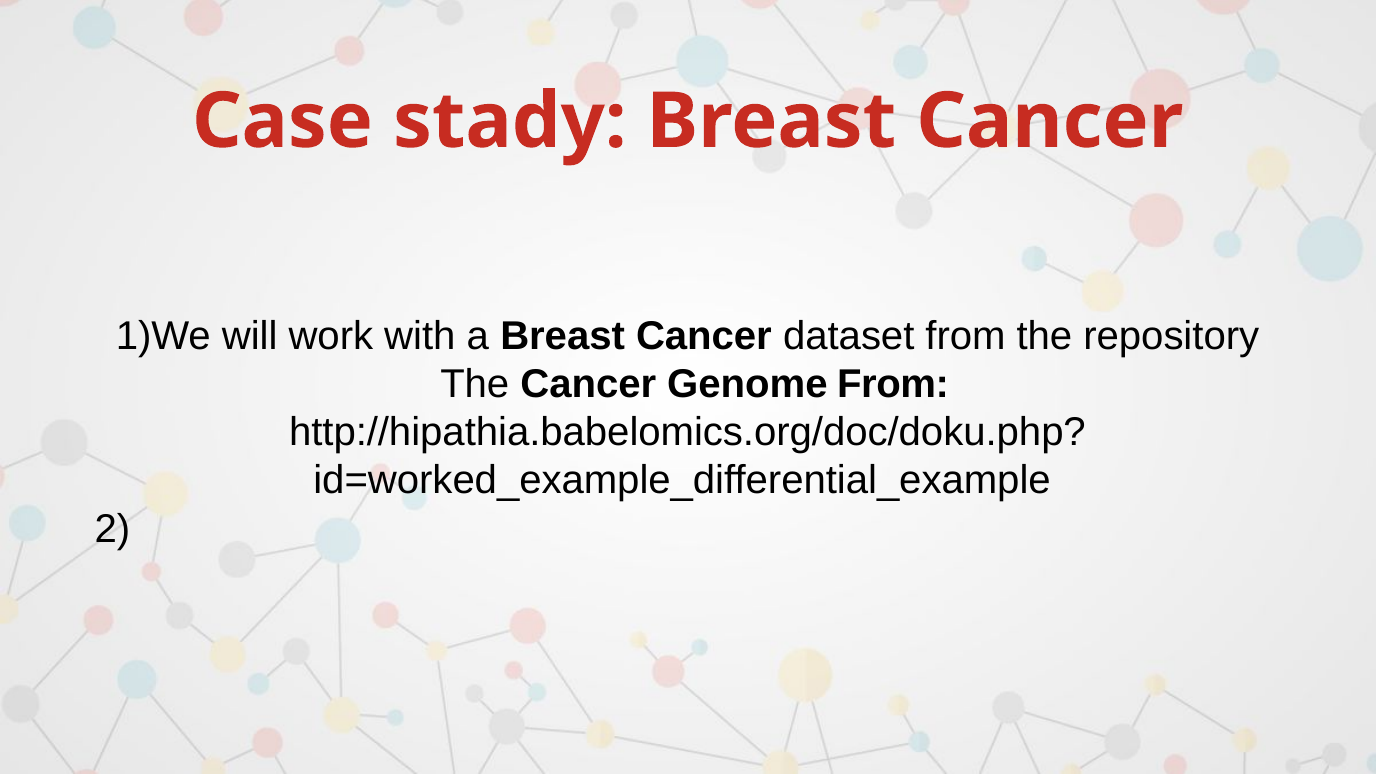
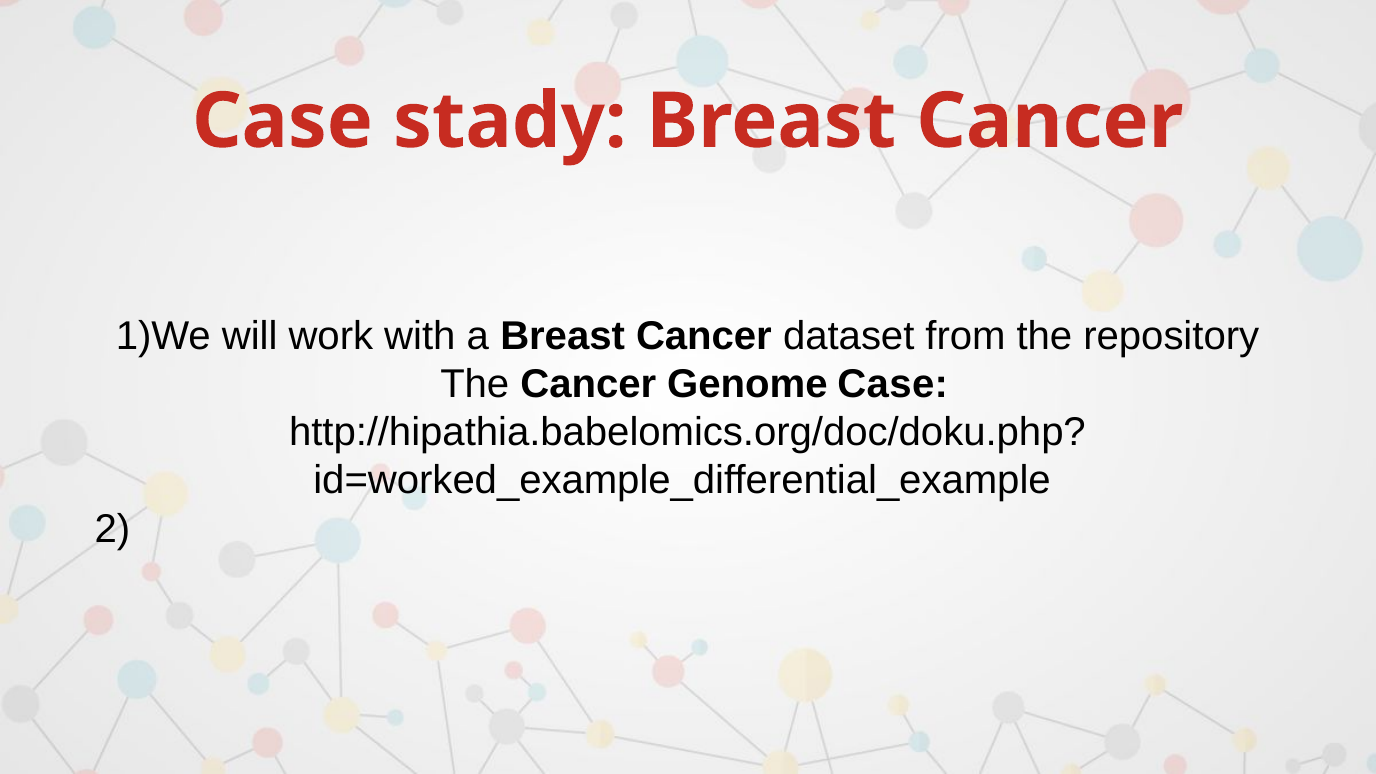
Genome From: From -> Case (893, 384)
